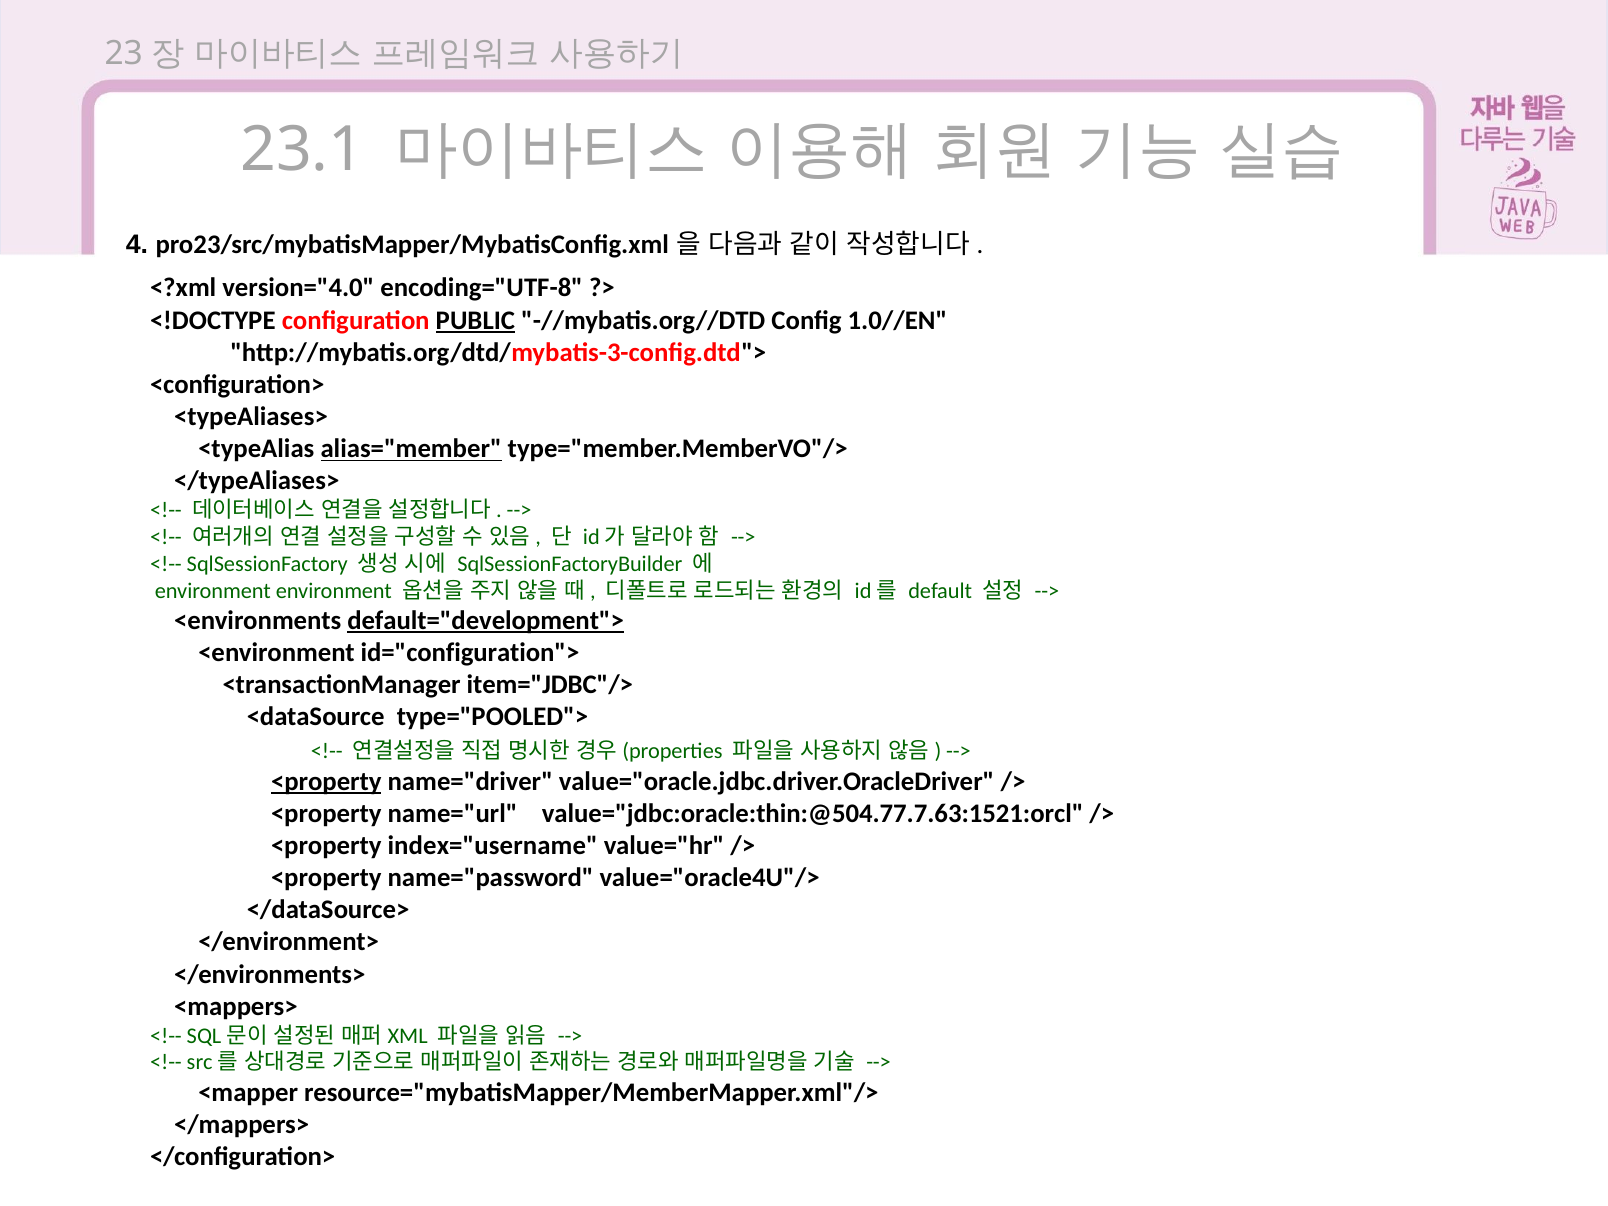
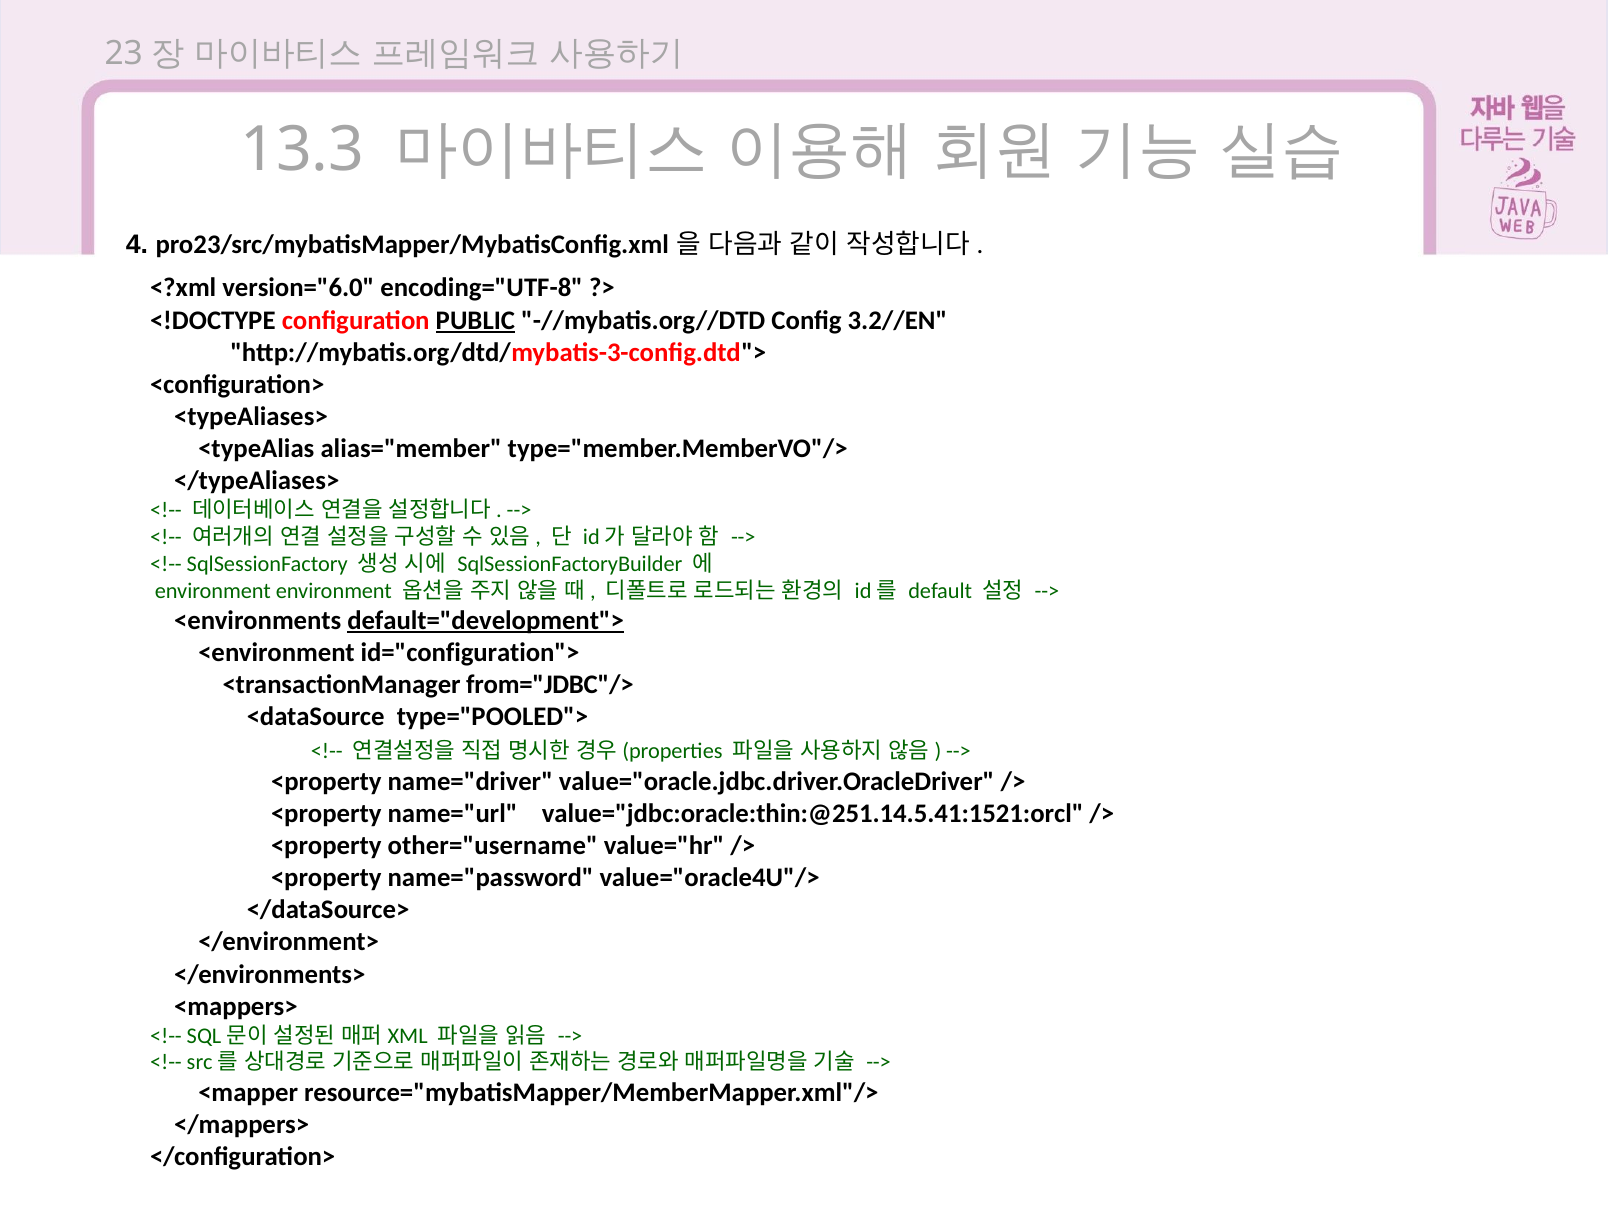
23.1: 23.1 -> 13.3 (302, 150)
version="4.0: version="4.0 -> version="6.0 (298, 288)
1.0//EN: 1.0//EN -> 3.2//EN (898, 320)
alias="member underline: present -> none (411, 449)
item="JDBC"/>: item="JDBC"/> -> from="JDBC"/> (550, 685)
<property underline: present -> none (326, 781)
value="jdbc:oracle:thin:@504.77.7.63:1521:orcl: value="jdbc:oracle:thin:@504.77.7.63:1521:orcl -> value="jdbc:oracle:thin:@251.14.5.41:1521:orcl (813, 814)
index="username: index="username -> other="username (493, 846)
